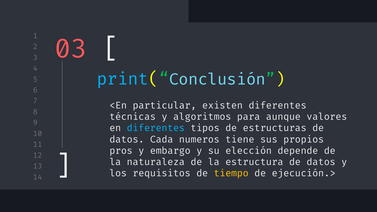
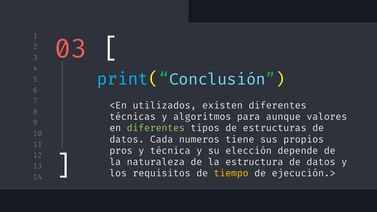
particular: particular -> utilizados (165, 106)
diferentes colour: light blue -> light green (156, 128)
embargo: embargo -> técnica (170, 151)
